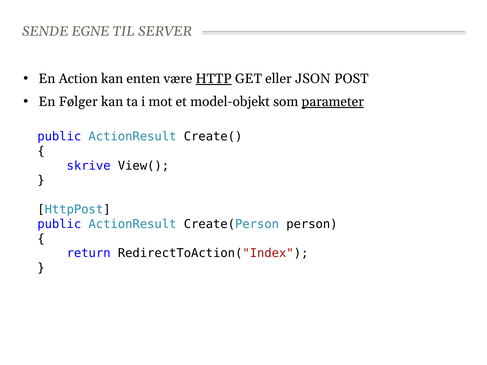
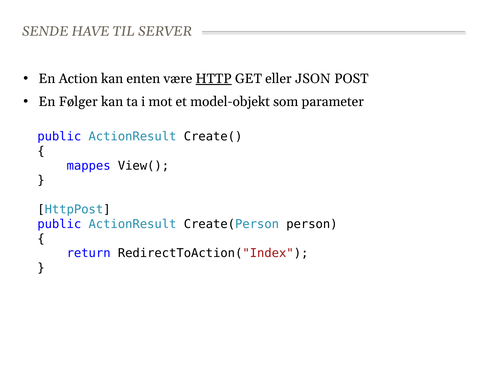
EGNE: EGNE -> HAVE (90, 31)
parameter underline: present -> none (333, 102)
skrive: skrive -> mappes (89, 166)
